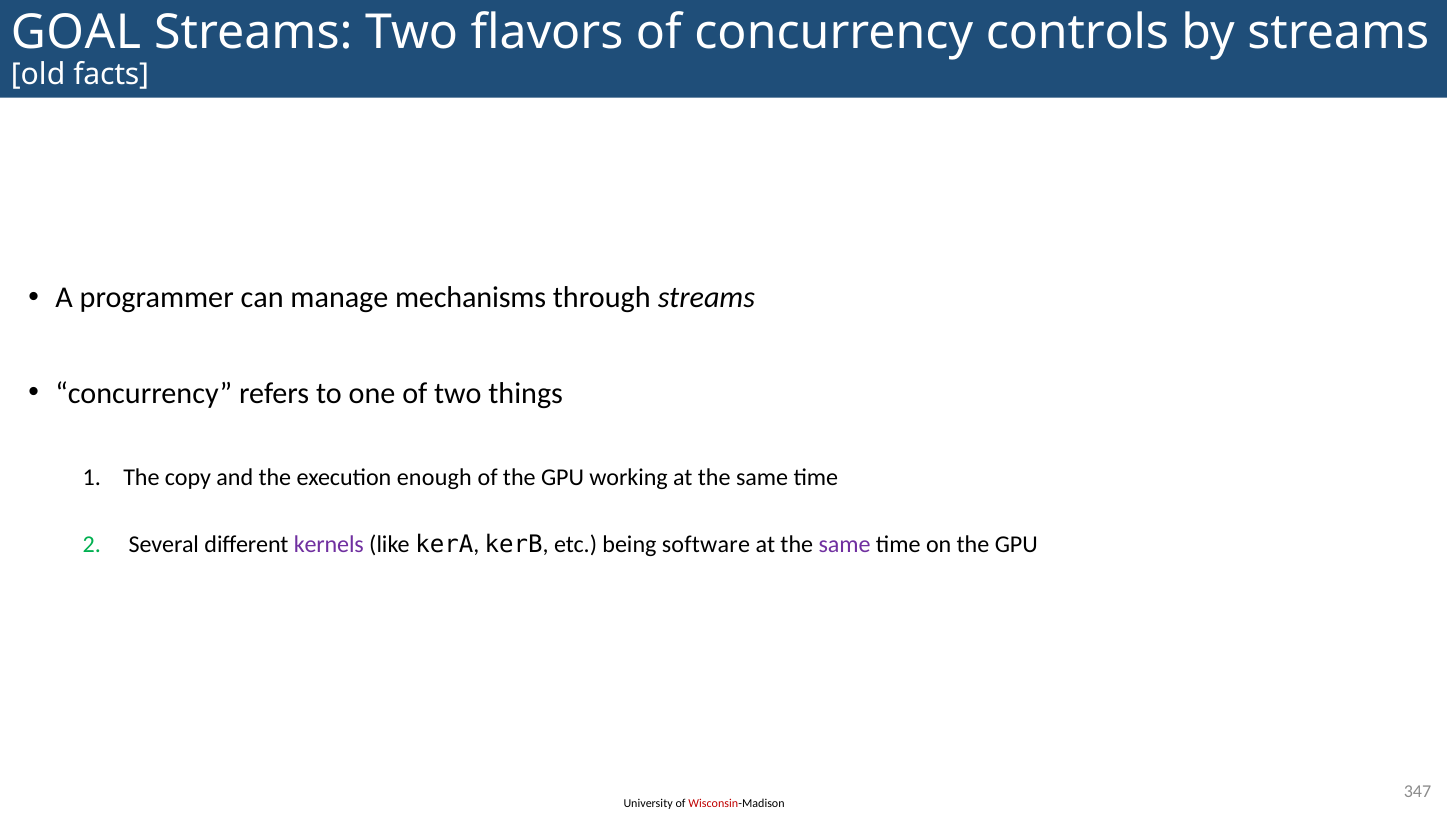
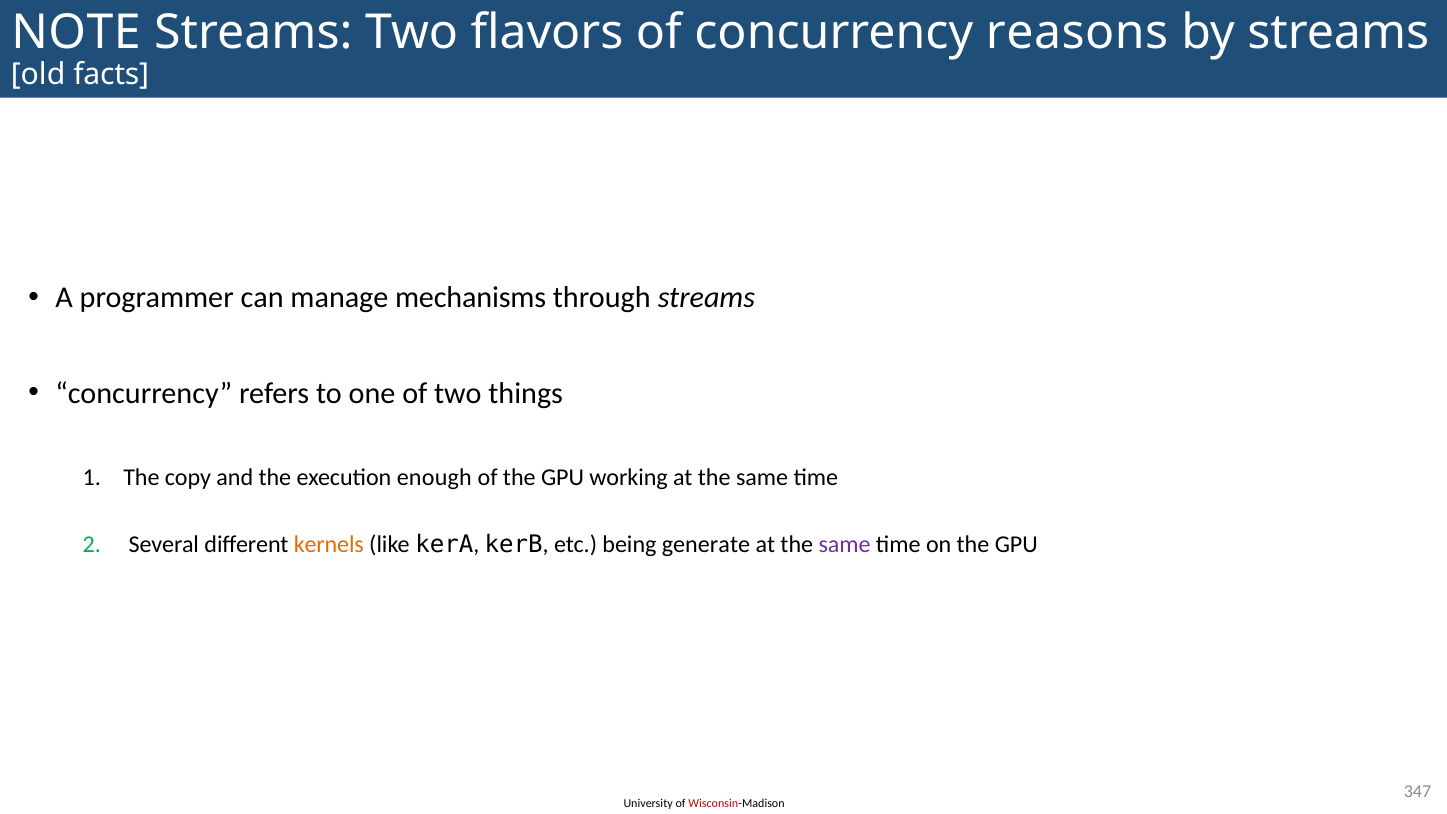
GOAL: GOAL -> NOTE (76, 32)
controls: controls -> reasons (1077, 32)
kernels colour: purple -> orange (329, 545)
software: software -> generate (706, 545)
